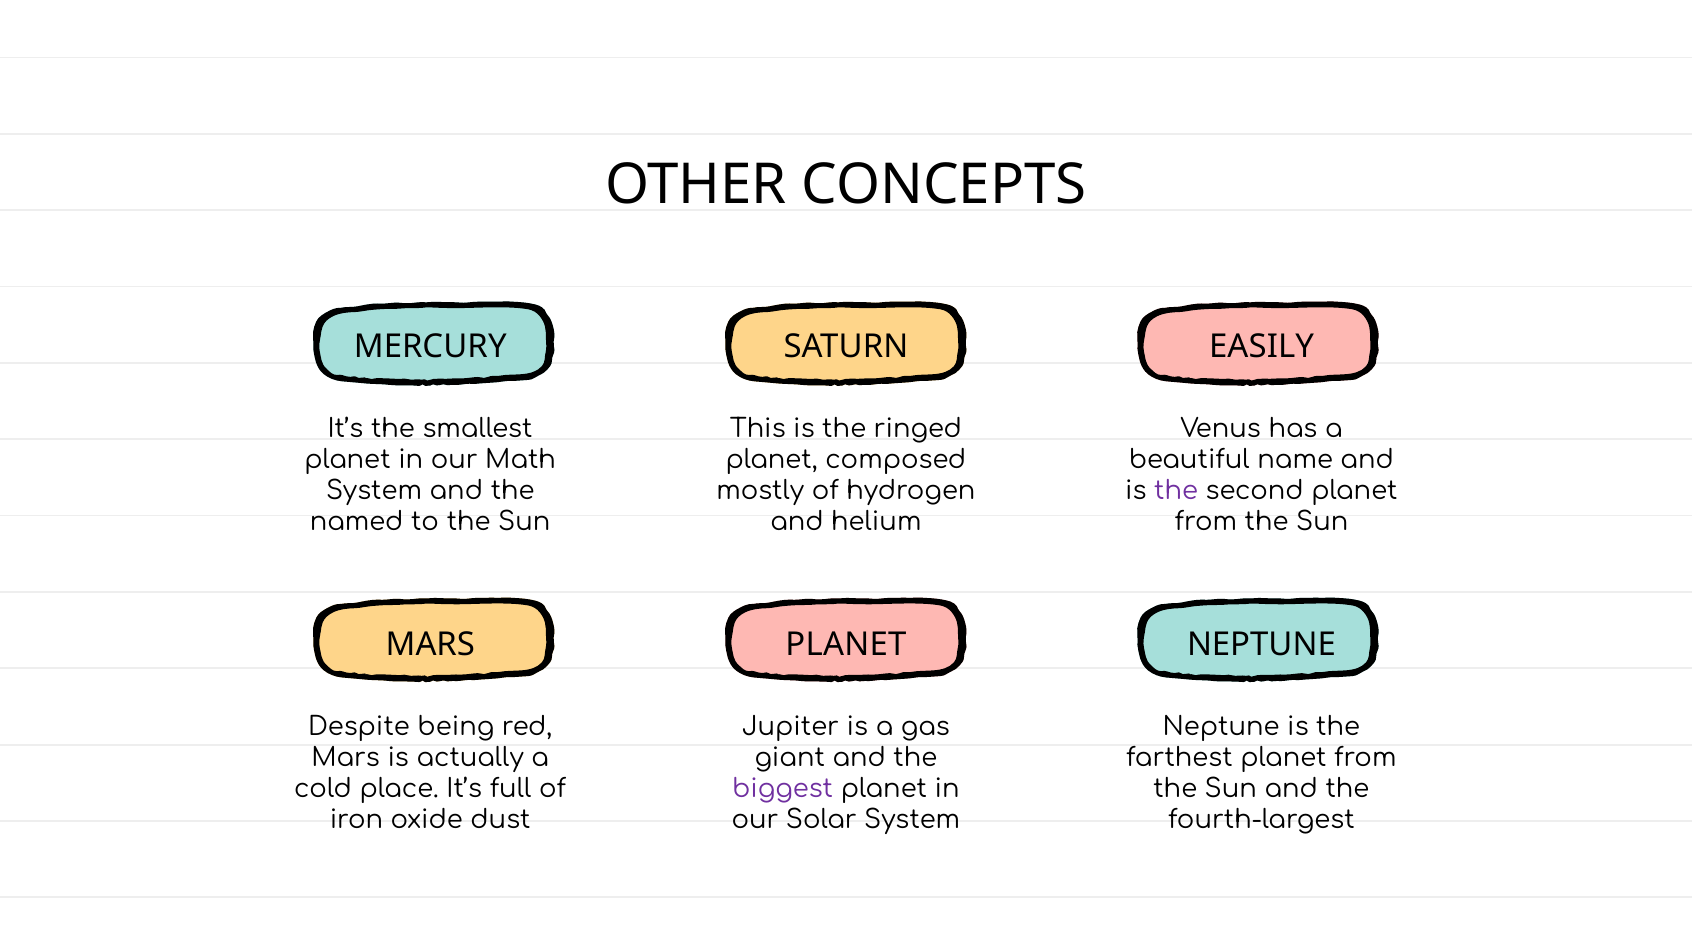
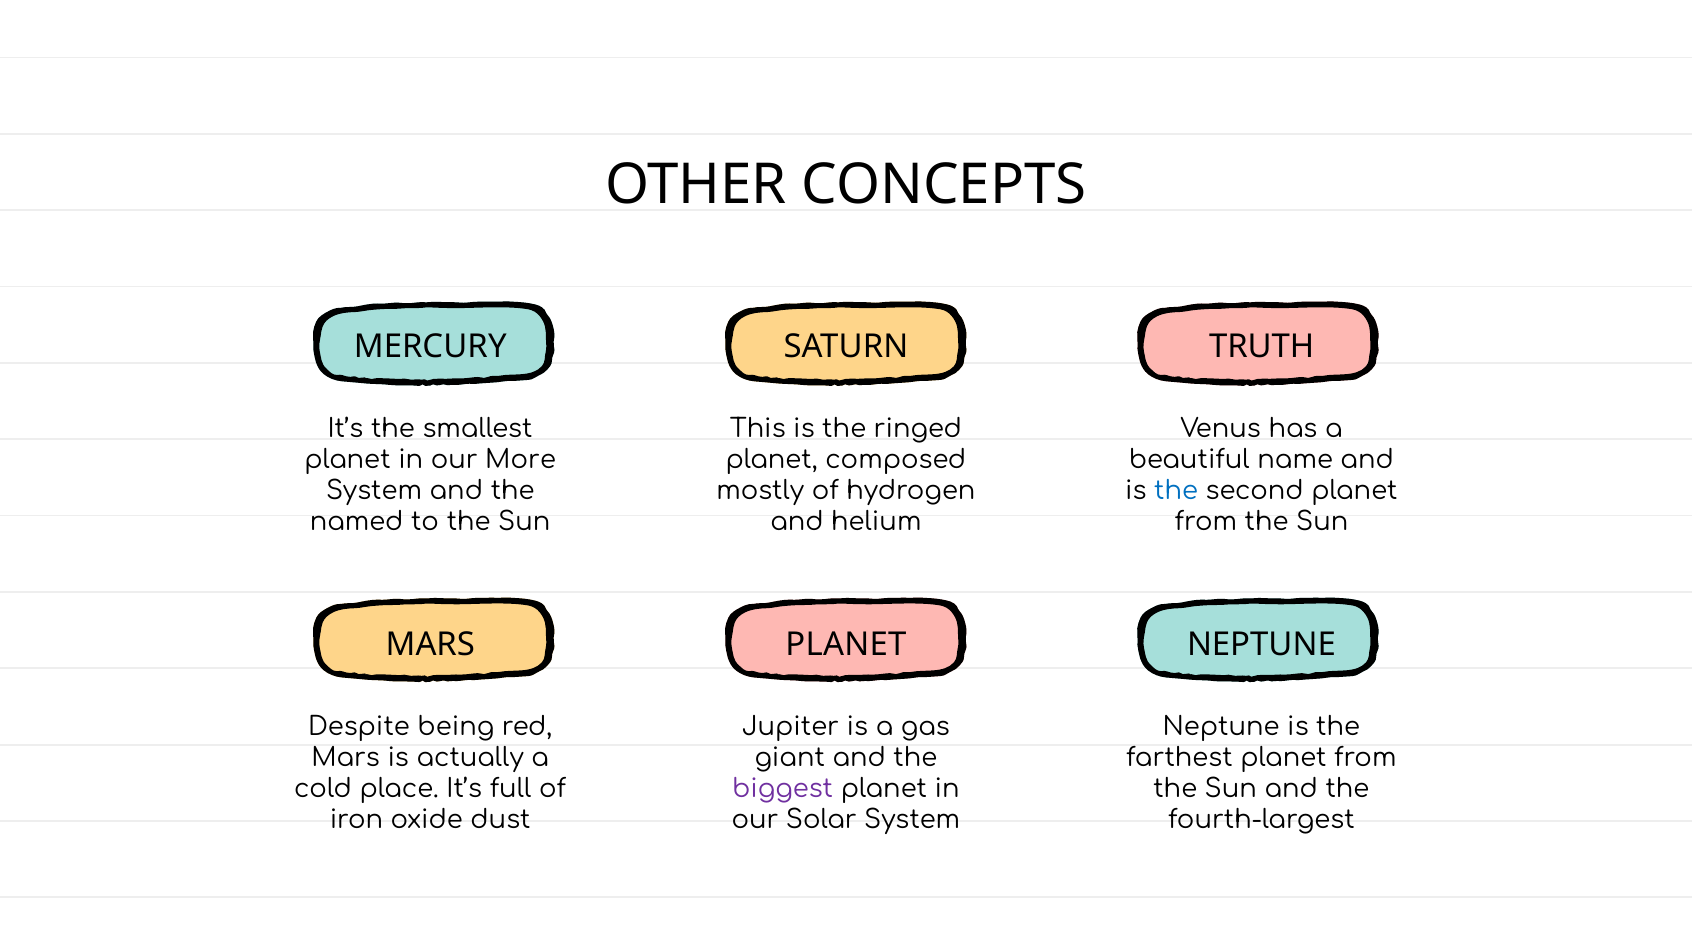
EASILY: EASILY -> TRUTH (1262, 346)
Math: Math -> More (521, 460)
the colour: purple -> blue (1176, 491)
